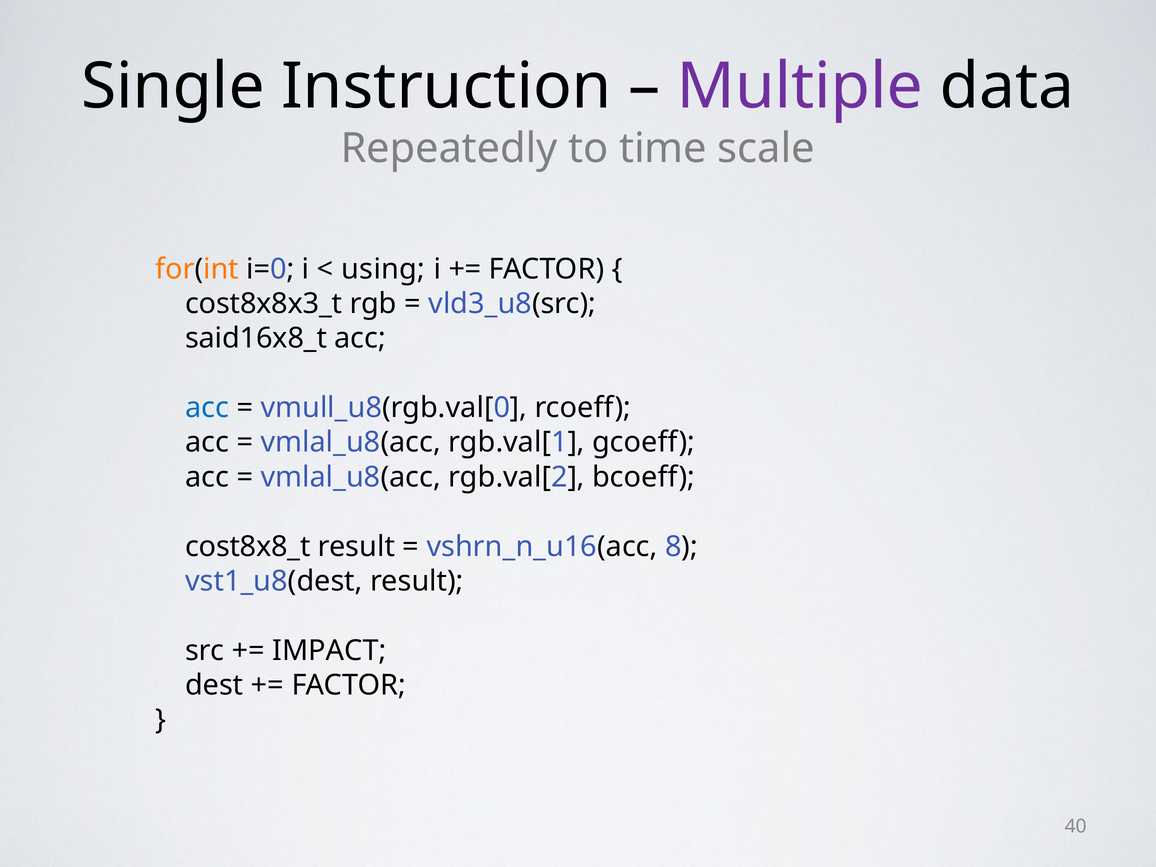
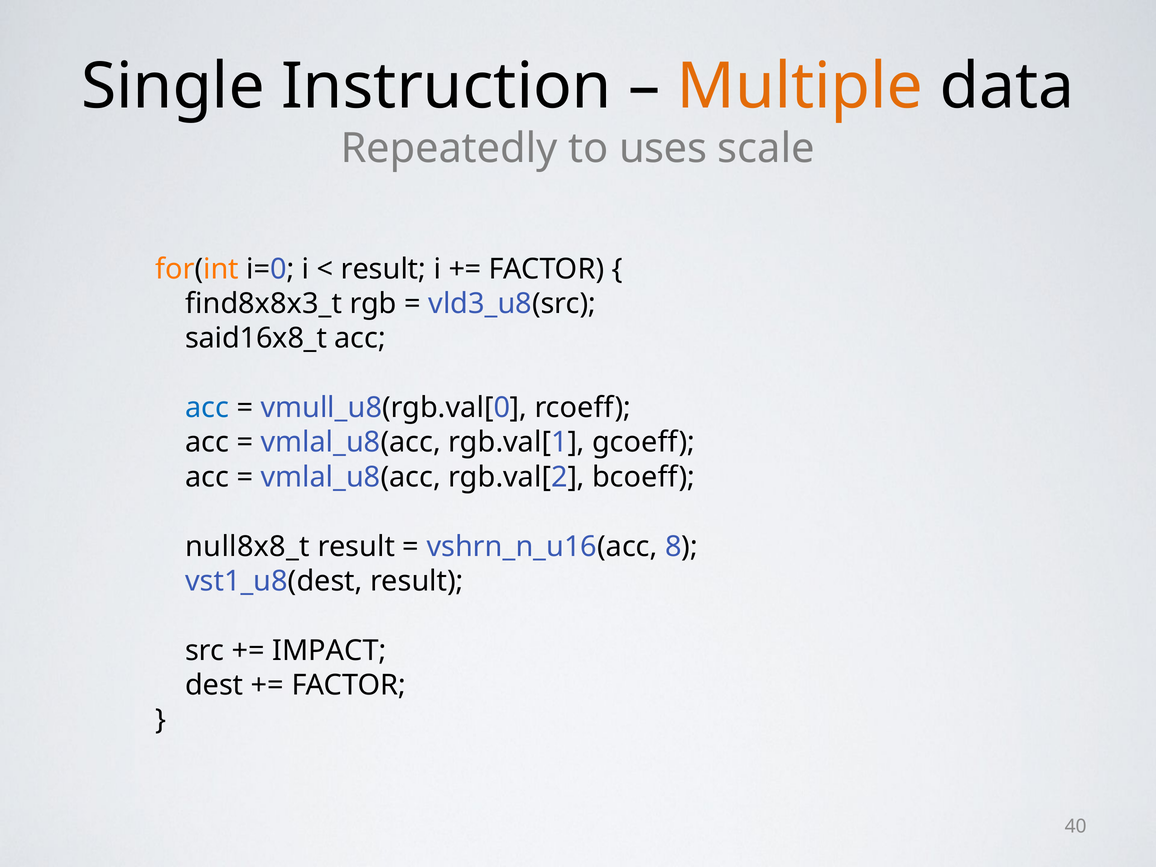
Multiple colour: purple -> orange (800, 86)
time: time -> uses (663, 148)
using: using -> result (383, 269)
cost8x8x3_t: cost8x8x3_t -> find8x8x3_t (264, 304)
cost8x8_t: cost8x8_t -> null8x8_t (248, 546)
